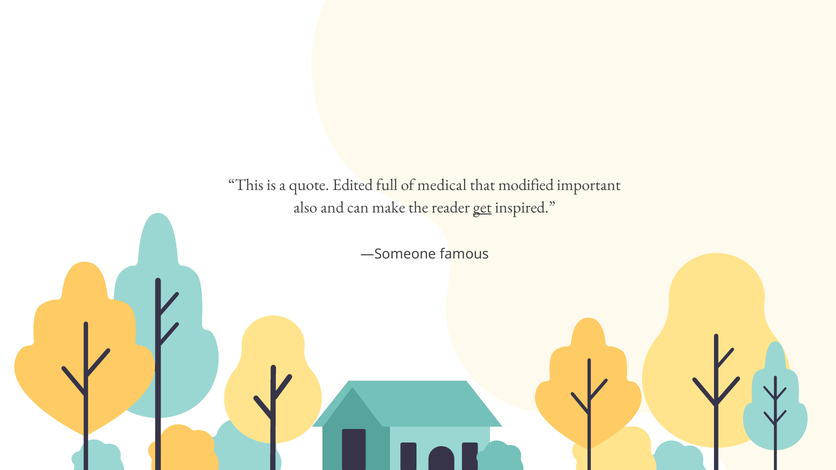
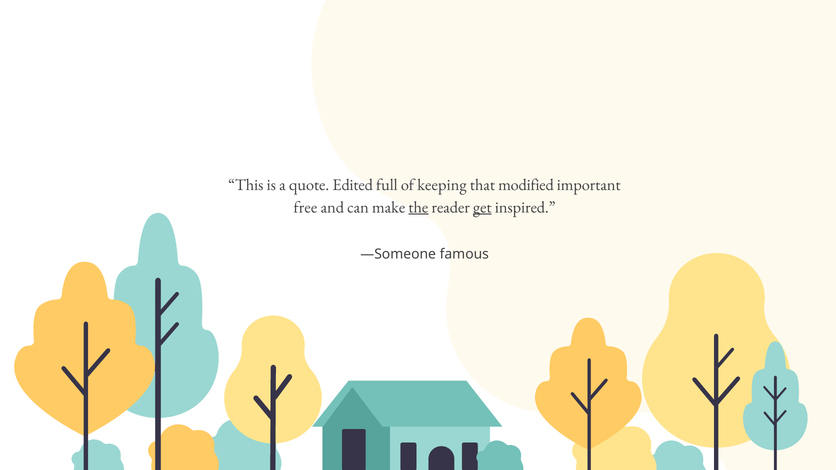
medical: medical -> keeping (442, 185)
also: also -> free (305, 207)
the underline: none -> present (418, 207)
